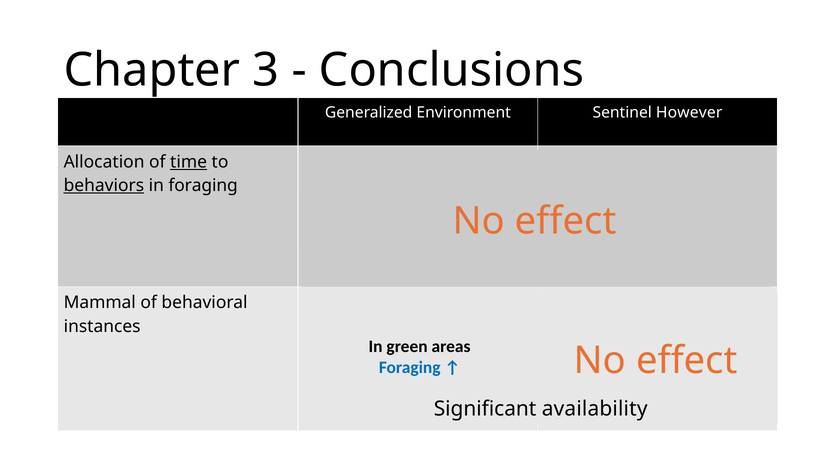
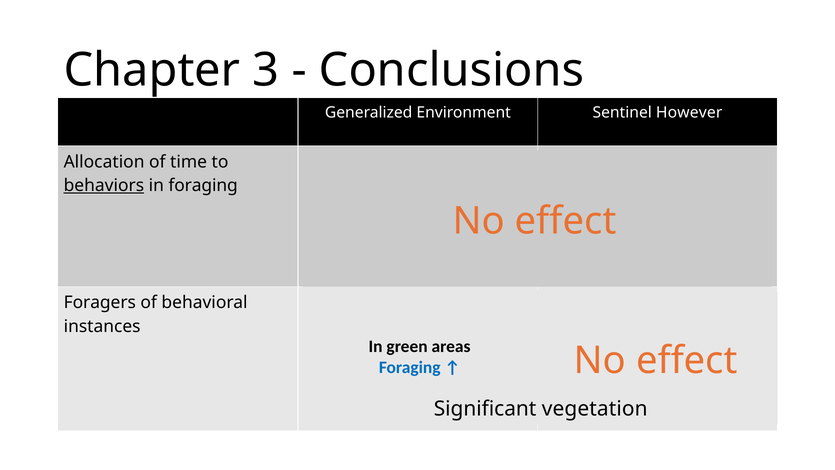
time underline: present -> none (189, 162)
Mammal: Mammal -> Foragers (100, 303)
availability: availability -> vegetation (595, 408)
